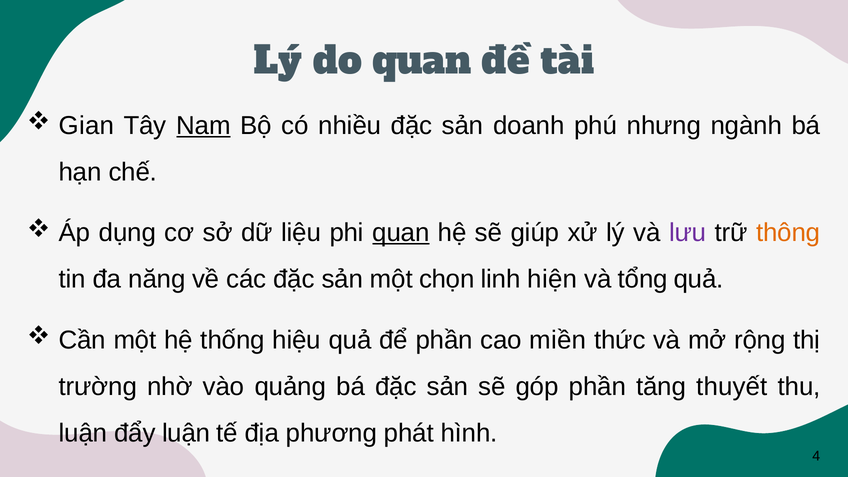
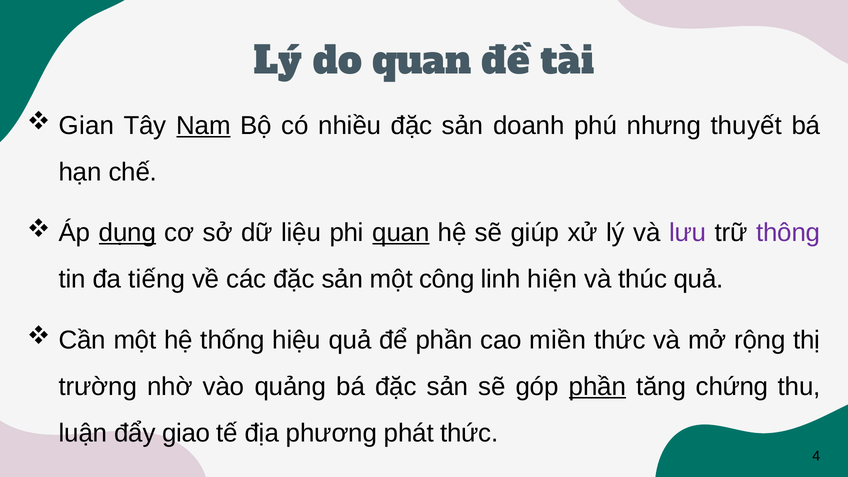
ngành: ngành -> thuyết (746, 125)
dụng underline: none -> present (127, 233)
thông colour: orange -> purple (788, 233)
năng: năng -> tiếng (157, 279)
chọn: chọn -> công (447, 279)
tổng: tổng -> thúc (643, 279)
phần underline: none -> present (597, 387)
thuyết: thuyết -> chứng (732, 387)
đẩy luận: luận -> giao (186, 433)
phát hình: hình -> thức (469, 433)
